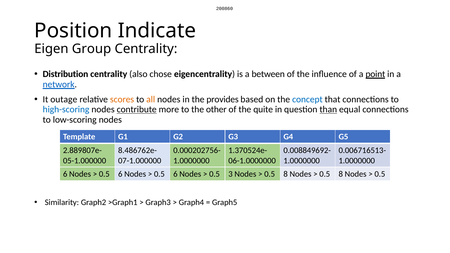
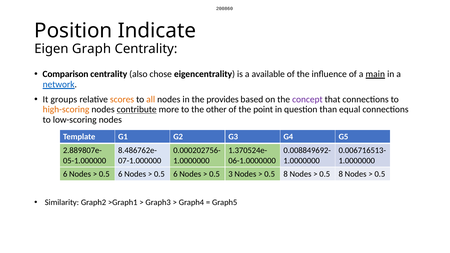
Group: Group -> Graph (92, 49)
Distribution: Distribution -> Comparison (65, 74)
between: between -> available (268, 74)
point: point -> main (375, 74)
outage: outage -> groups (64, 99)
concept colour: blue -> purple (307, 99)
high-scoring colour: blue -> orange (66, 110)
quite: quite -> point (263, 110)
than underline: present -> none (328, 110)
